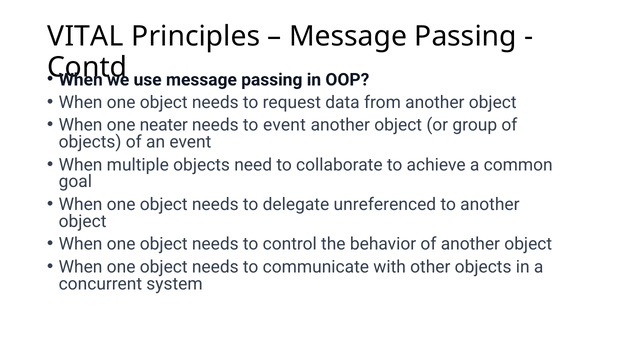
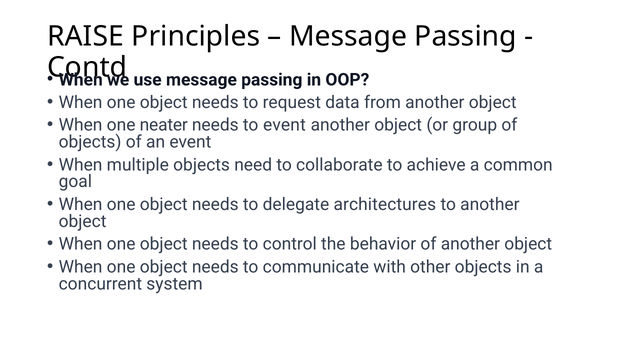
VITAL: VITAL -> RAISE (86, 37)
unreferenced: unreferenced -> architectures (385, 204)
